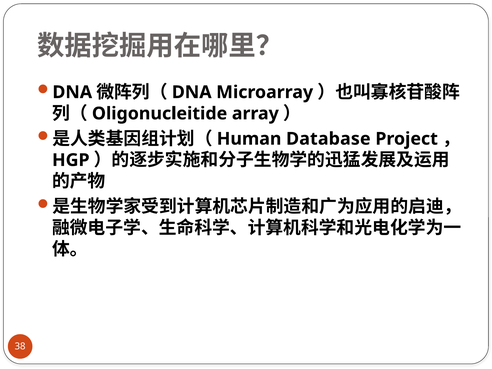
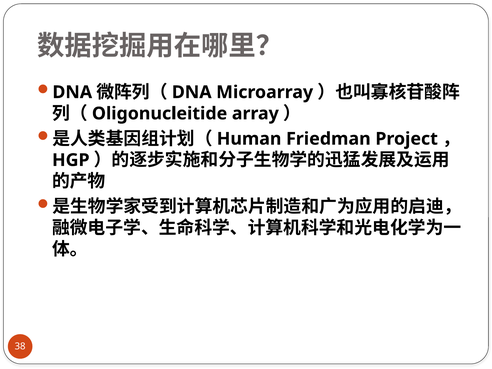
Database: Database -> Friedman (328, 139)
